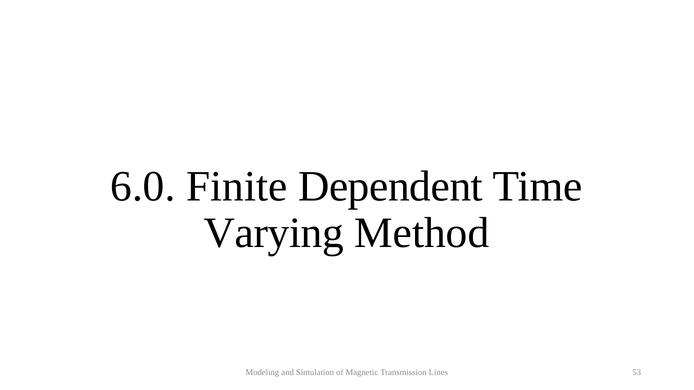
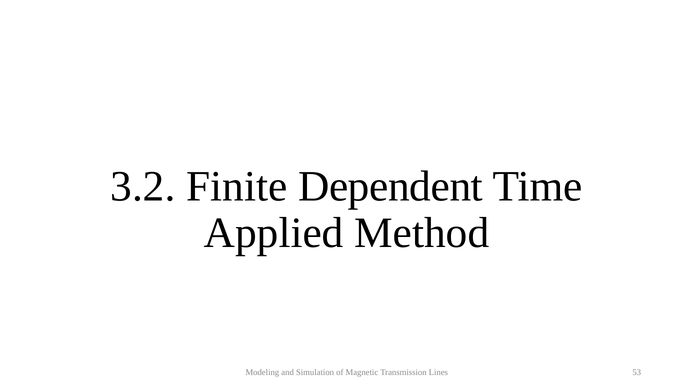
6.0: 6.0 -> 3.2 (143, 187)
Varying: Varying -> Applied (274, 233)
